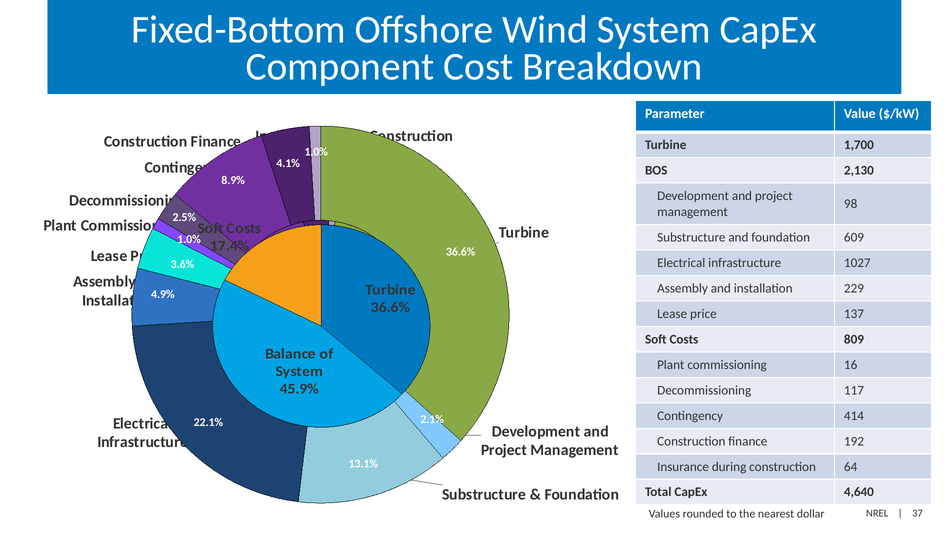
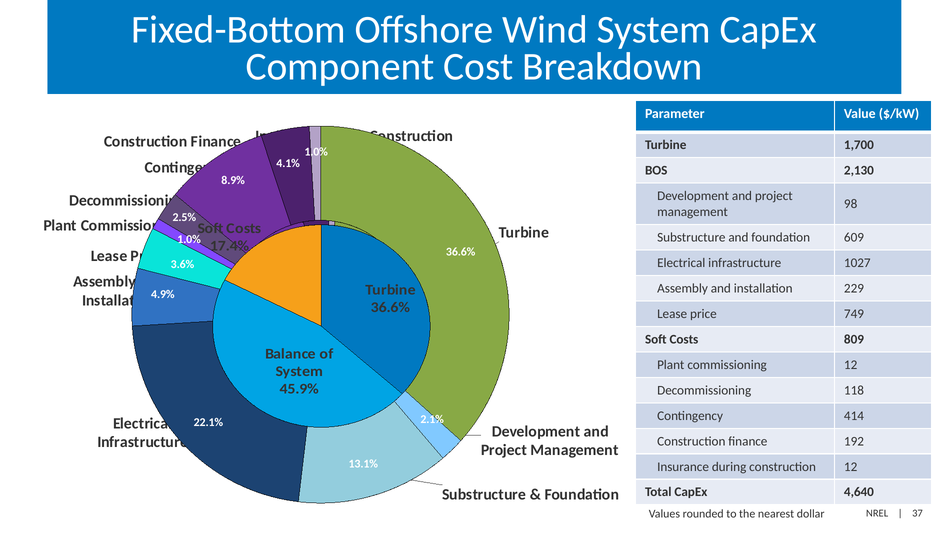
137: 137 -> 749 (854, 314)
commissioning 16: 16 -> 12 (851, 365)
117: 117 -> 118 (854, 390)
construction 64: 64 -> 12 (851, 467)
